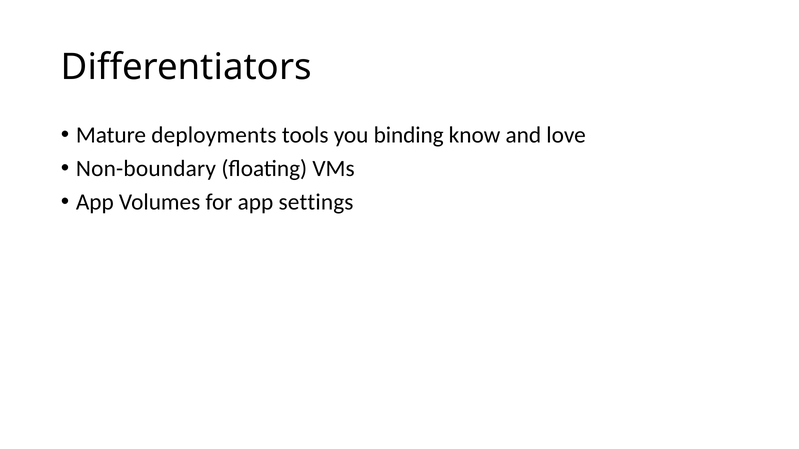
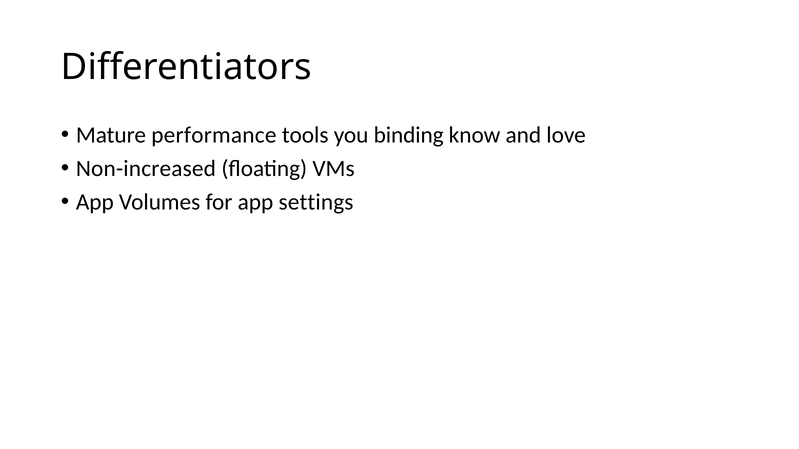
deployments: deployments -> performance (214, 135)
Non-boundary: Non-boundary -> Non-increased (146, 169)
